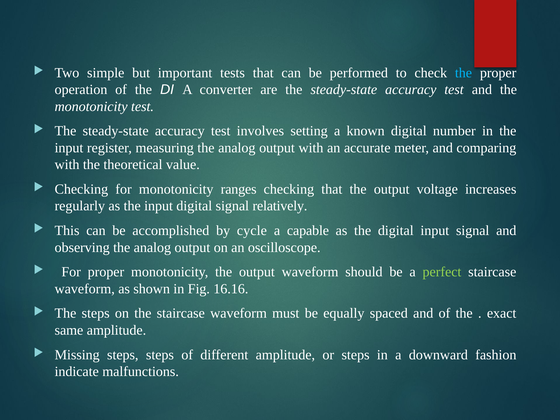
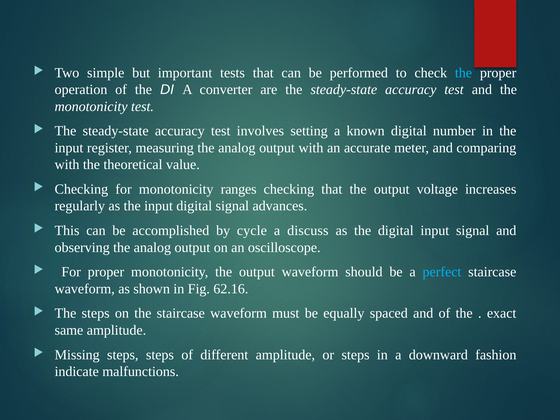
relatively: relatively -> advances (280, 206)
capable: capable -> discuss (308, 231)
perfect colour: light green -> light blue (442, 272)
16.16: 16.16 -> 62.16 (231, 289)
